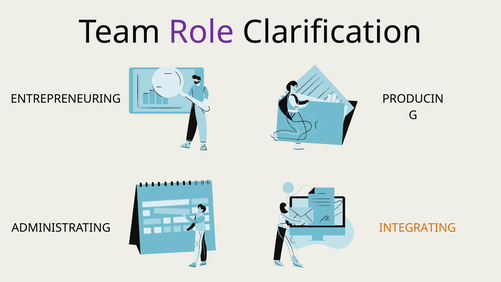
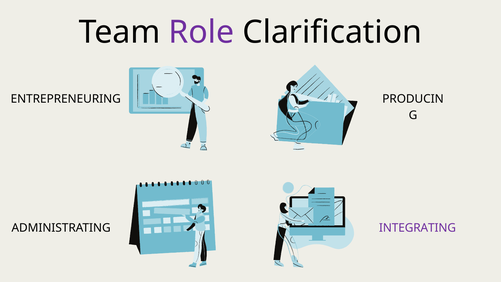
INTEGRATING colour: orange -> purple (417, 228)
